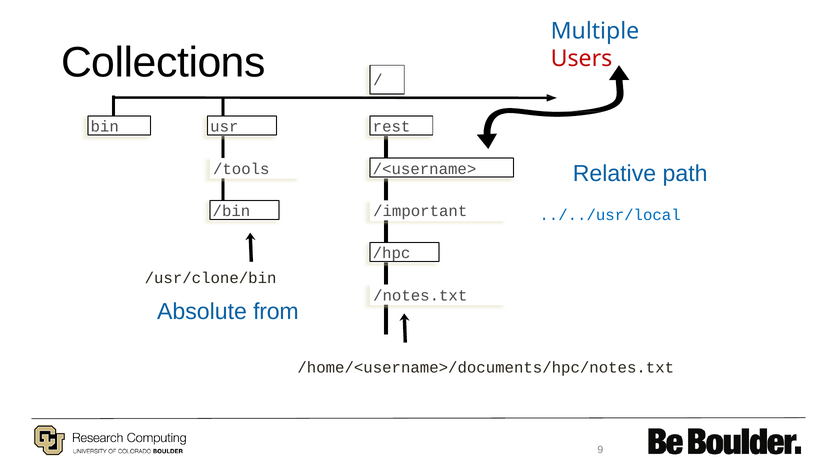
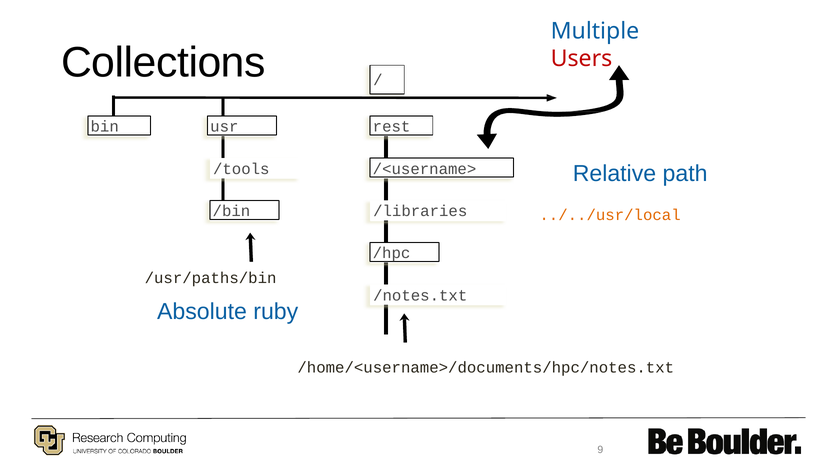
/important: /important -> /libraries (420, 211)
../../usr/local colour: blue -> orange (610, 215)
/usr/clone/bin: /usr/clone/bin -> /usr/paths/bin (211, 278)
from: from -> ruby (276, 311)
